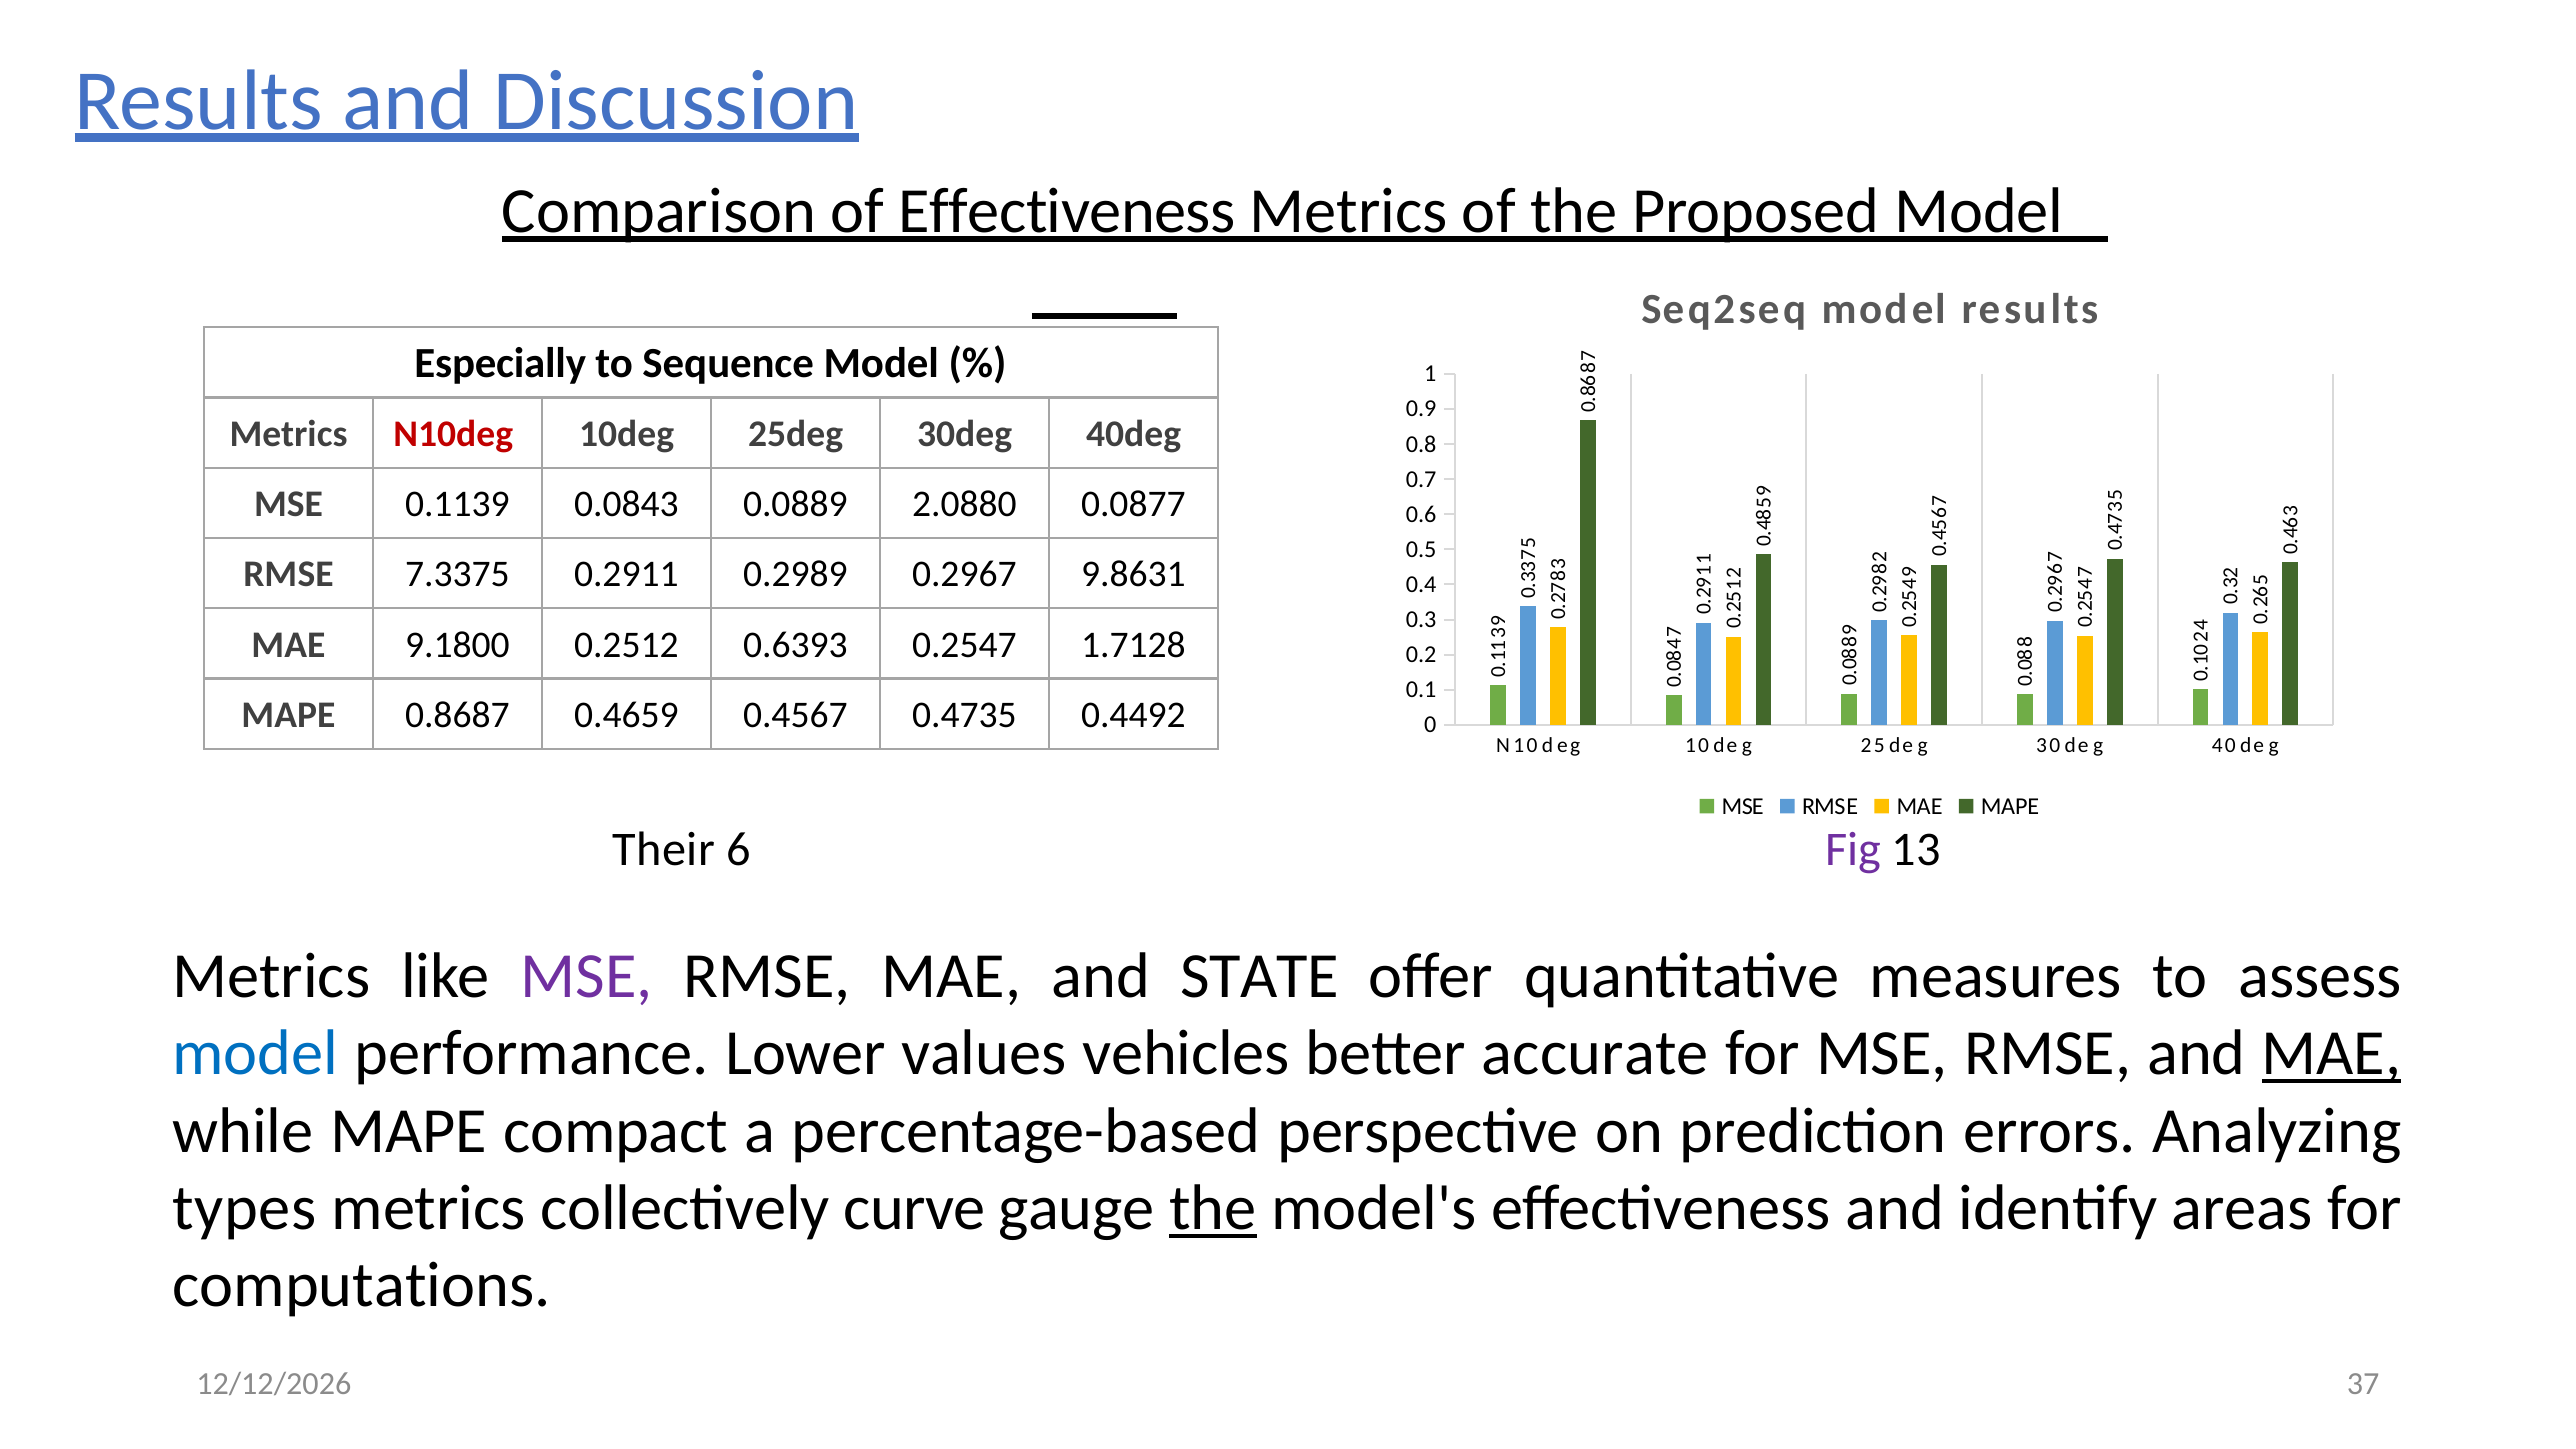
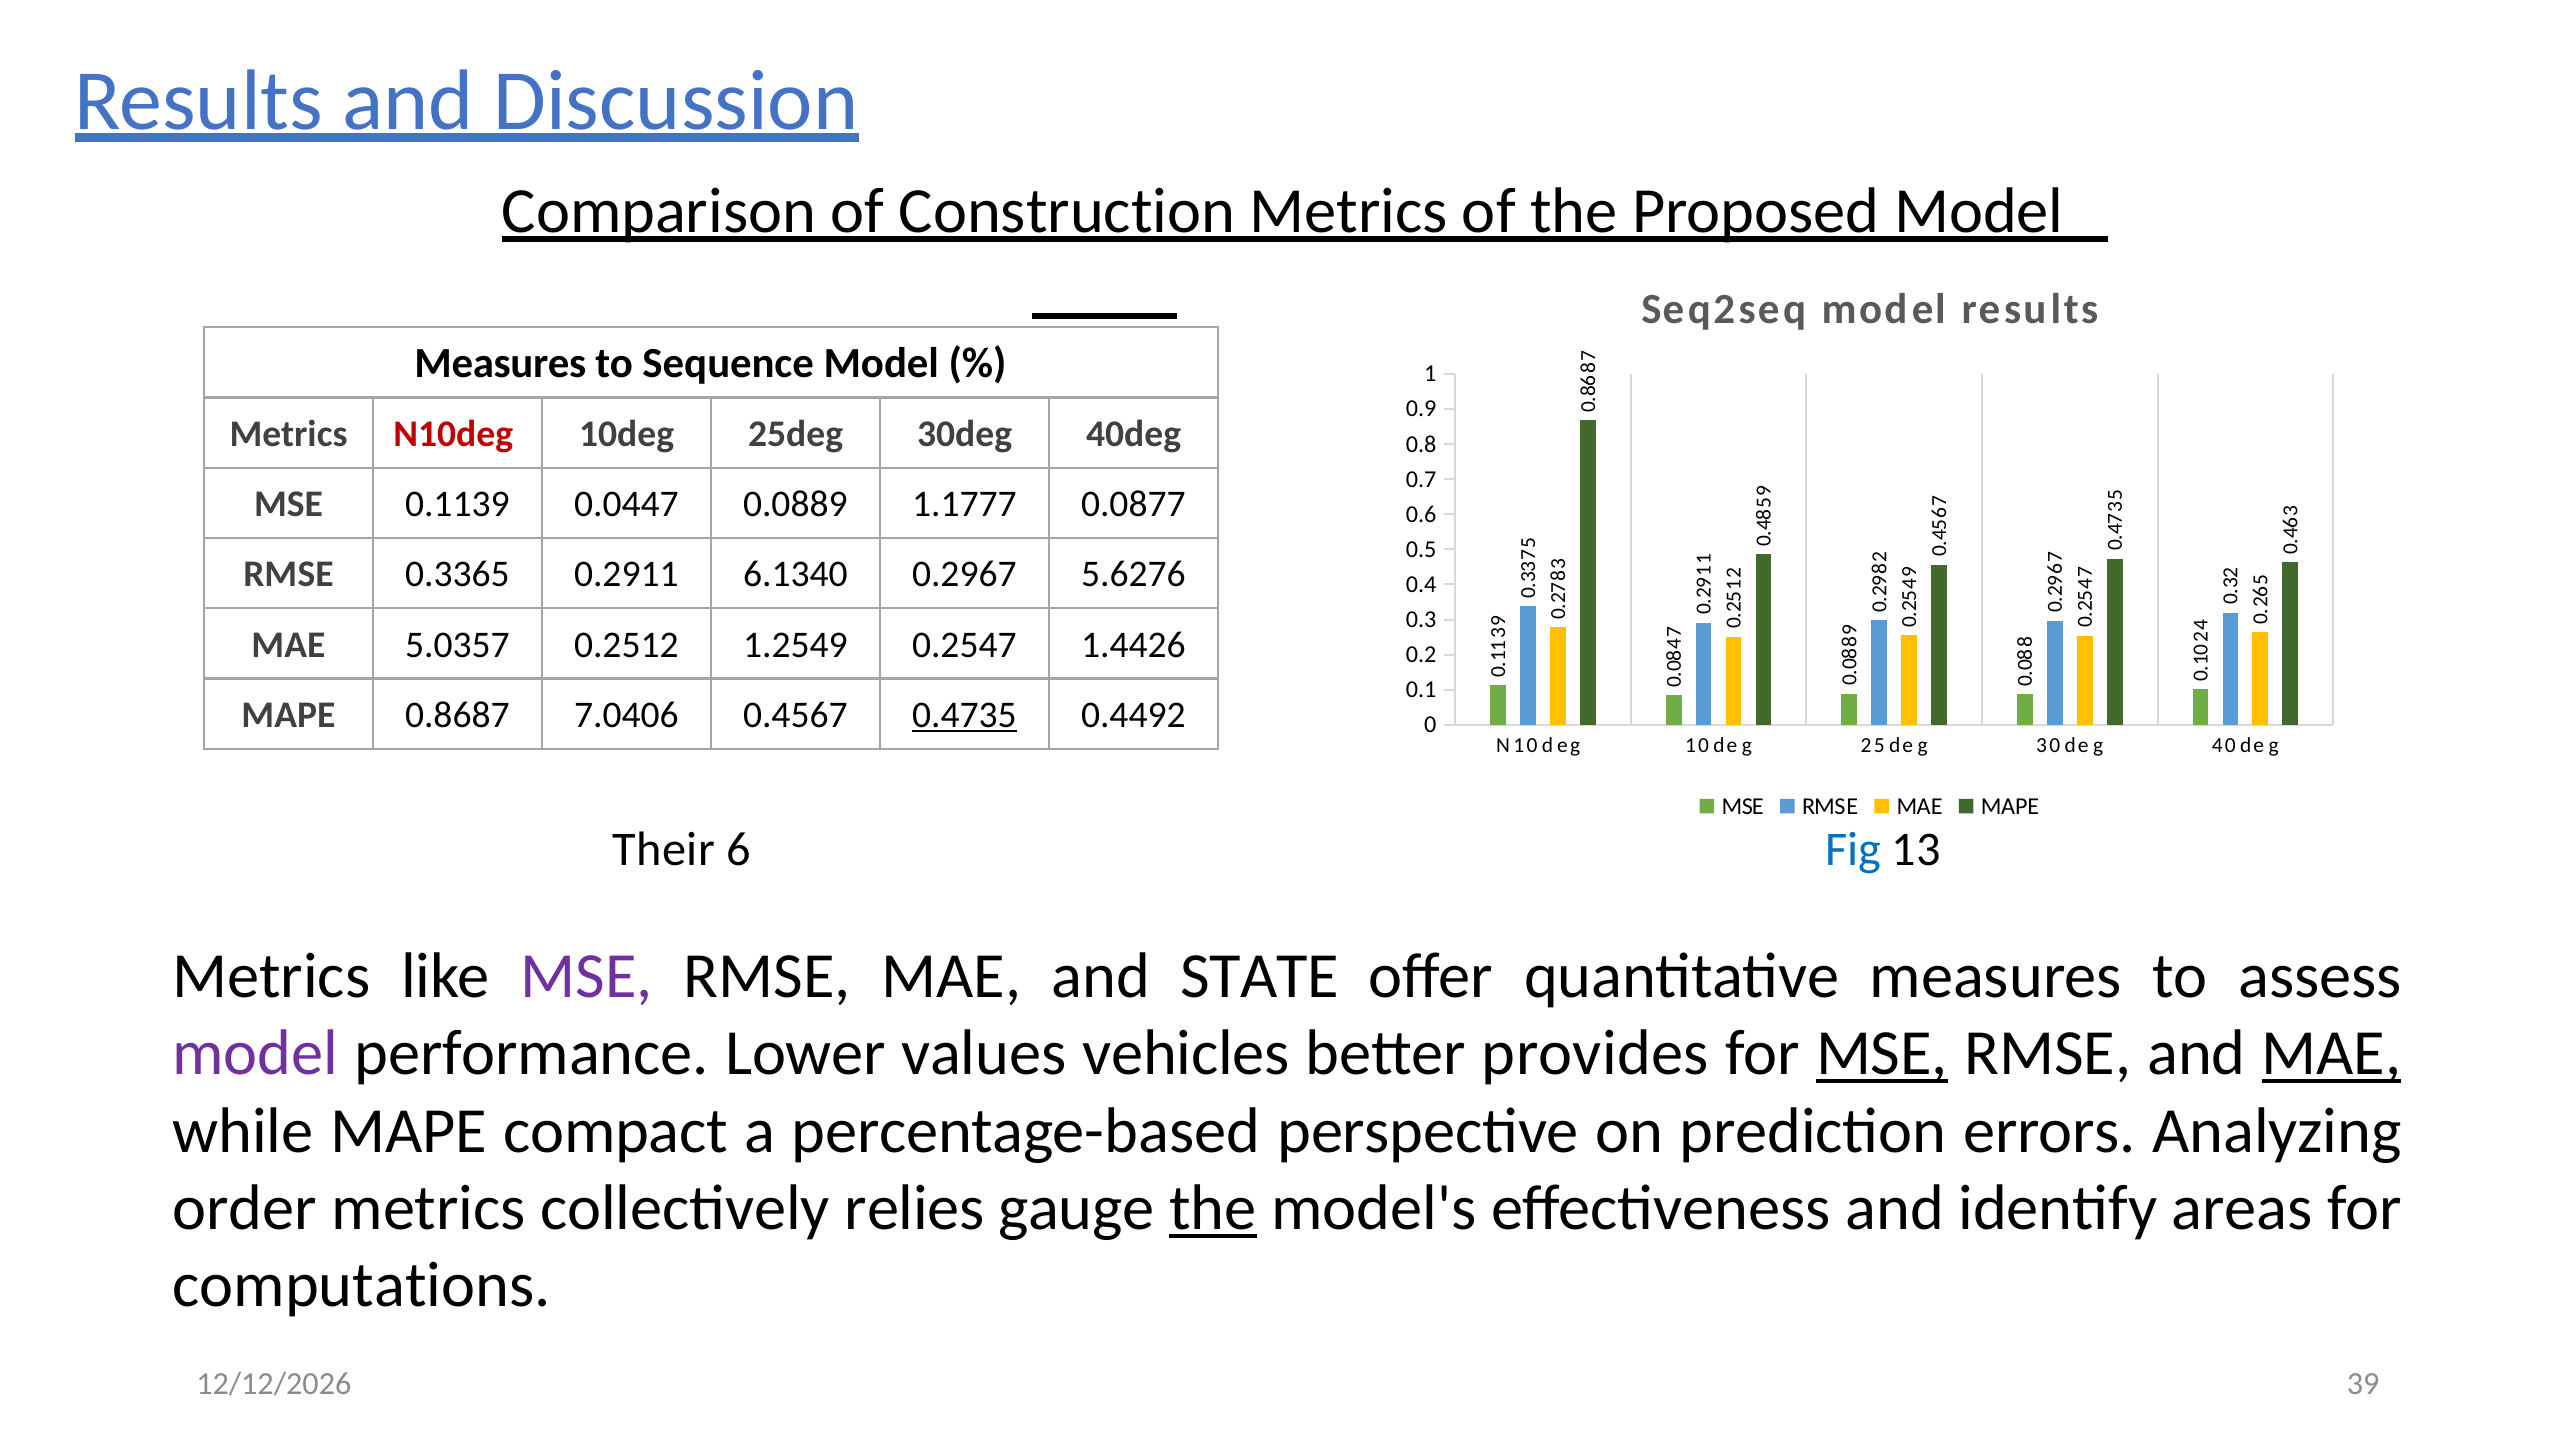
of Effectiveness: Effectiveness -> Construction (1067, 211)
Especially: Especially -> Measures (500, 364)
0.0843: 0.0843 -> 0.0447 (626, 504)
2.0880: 2.0880 -> 1.1777 (964, 504)
7.3375: 7.3375 -> 0.3365 (457, 574)
0.2989: 0.2989 -> 6.1340 (795, 574)
9.8631: 9.8631 -> 5.6276 (1133, 574)
9.1800: 9.1800 -> 5.0357 (457, 645)
0.6393: 0.6393 -> 1.2549 (795, 645)
1.7128: 1.7128 -> 1.4426 (1133, 645)
0.4659: 0.4659 -> 7.0406 (626, 715)
0.4735 underline: none -> present (964, 715)
Fig colour: purple -> blue (1853, 850)
model colour: blue -> purple (255, 1053)
accurate: accurate -> provides (1595, 1053)
MSE underline: none -> present (1882, 1053)
types: types -> order (245, 1208)
curve: curve -> relies (915, 1208)
37: 37 -> 39 (2363, 1383)
